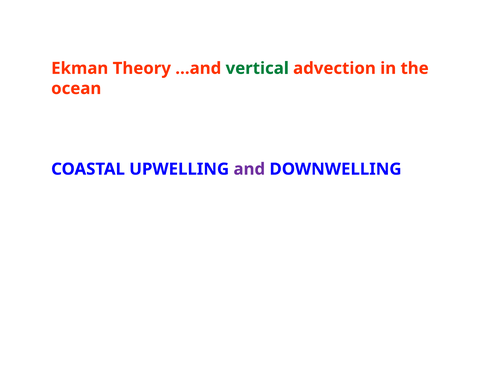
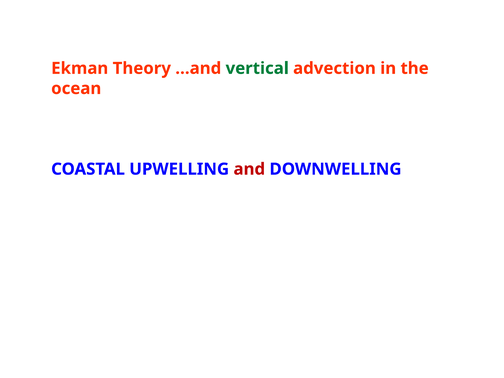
and colour: purple -> red (249, 169)
